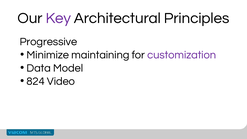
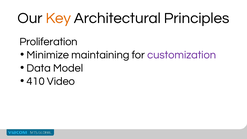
Key colour: purple -> orange (58, 18)
Progressive: Progressive -> Proliferation (49, 42)
824: 824 -> 410 (36, 81)
